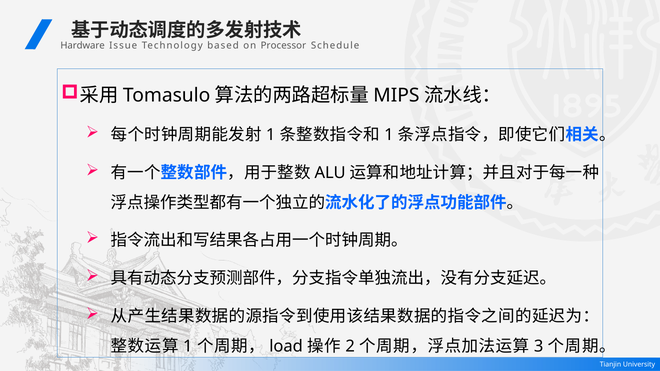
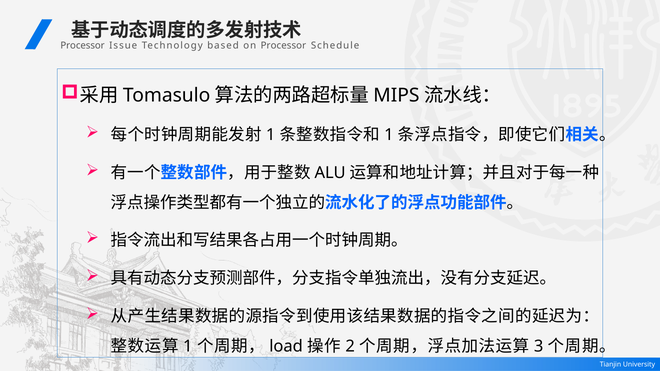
Hardware: Hardware -> Processor (83, 46)
